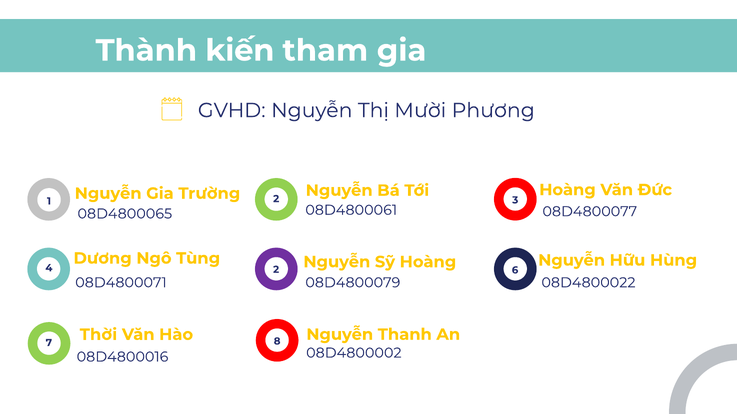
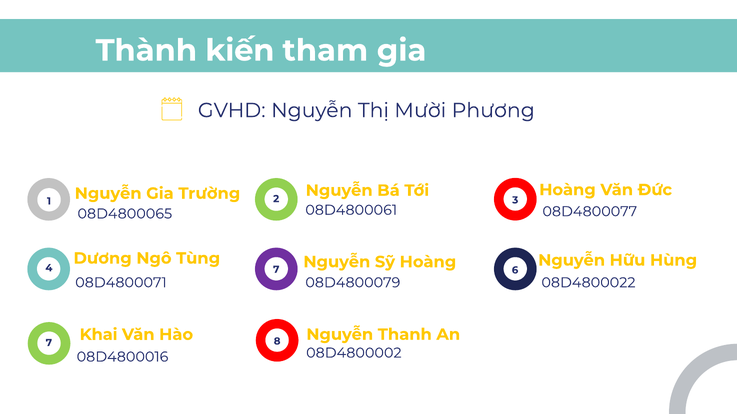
4 2: 2 -> 7 (276, 270)
Thời: Thời -> Khai (99, 335)
